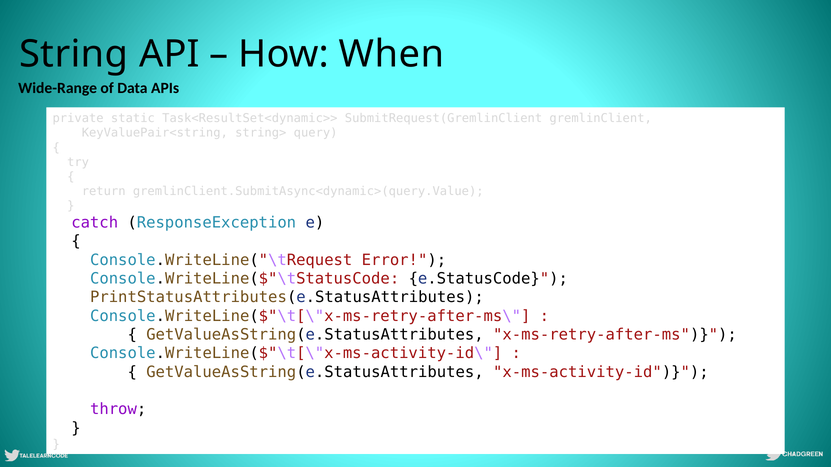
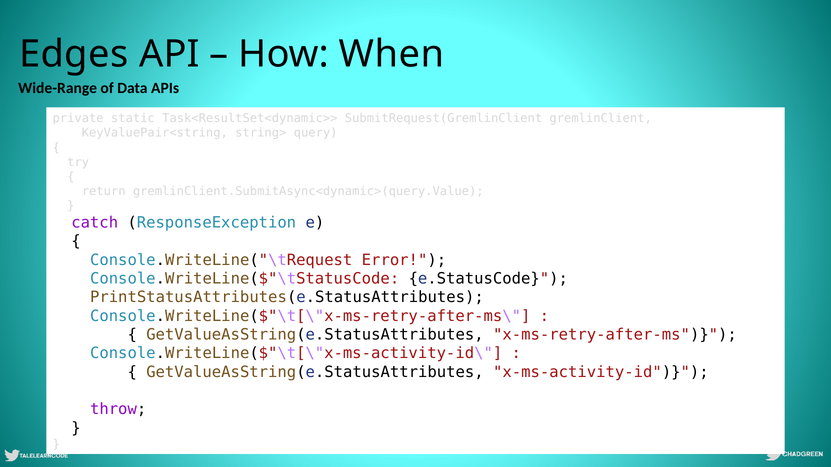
String: String -> Edges (74, 54)
